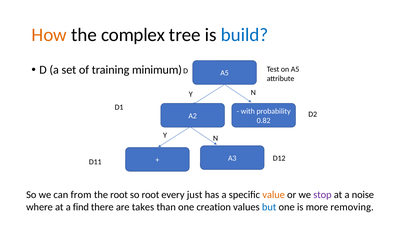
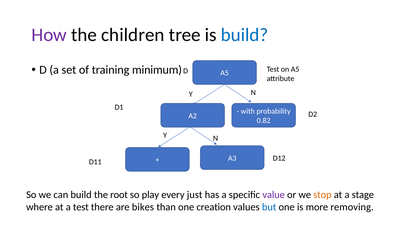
How colour: orange -> purple (49, 35)
complex: complex -> children (133, 35)
can from: from -> build (81, 195)
so root: root -> play (150, 195)
value colour: orange -> purple (274, 195)
stop colour: purple -> orange (322, 195)
noise: noise -> stage (363, 195)
a find: find -> test (81, 207)
takes: takes -> bikes (143, 207)
